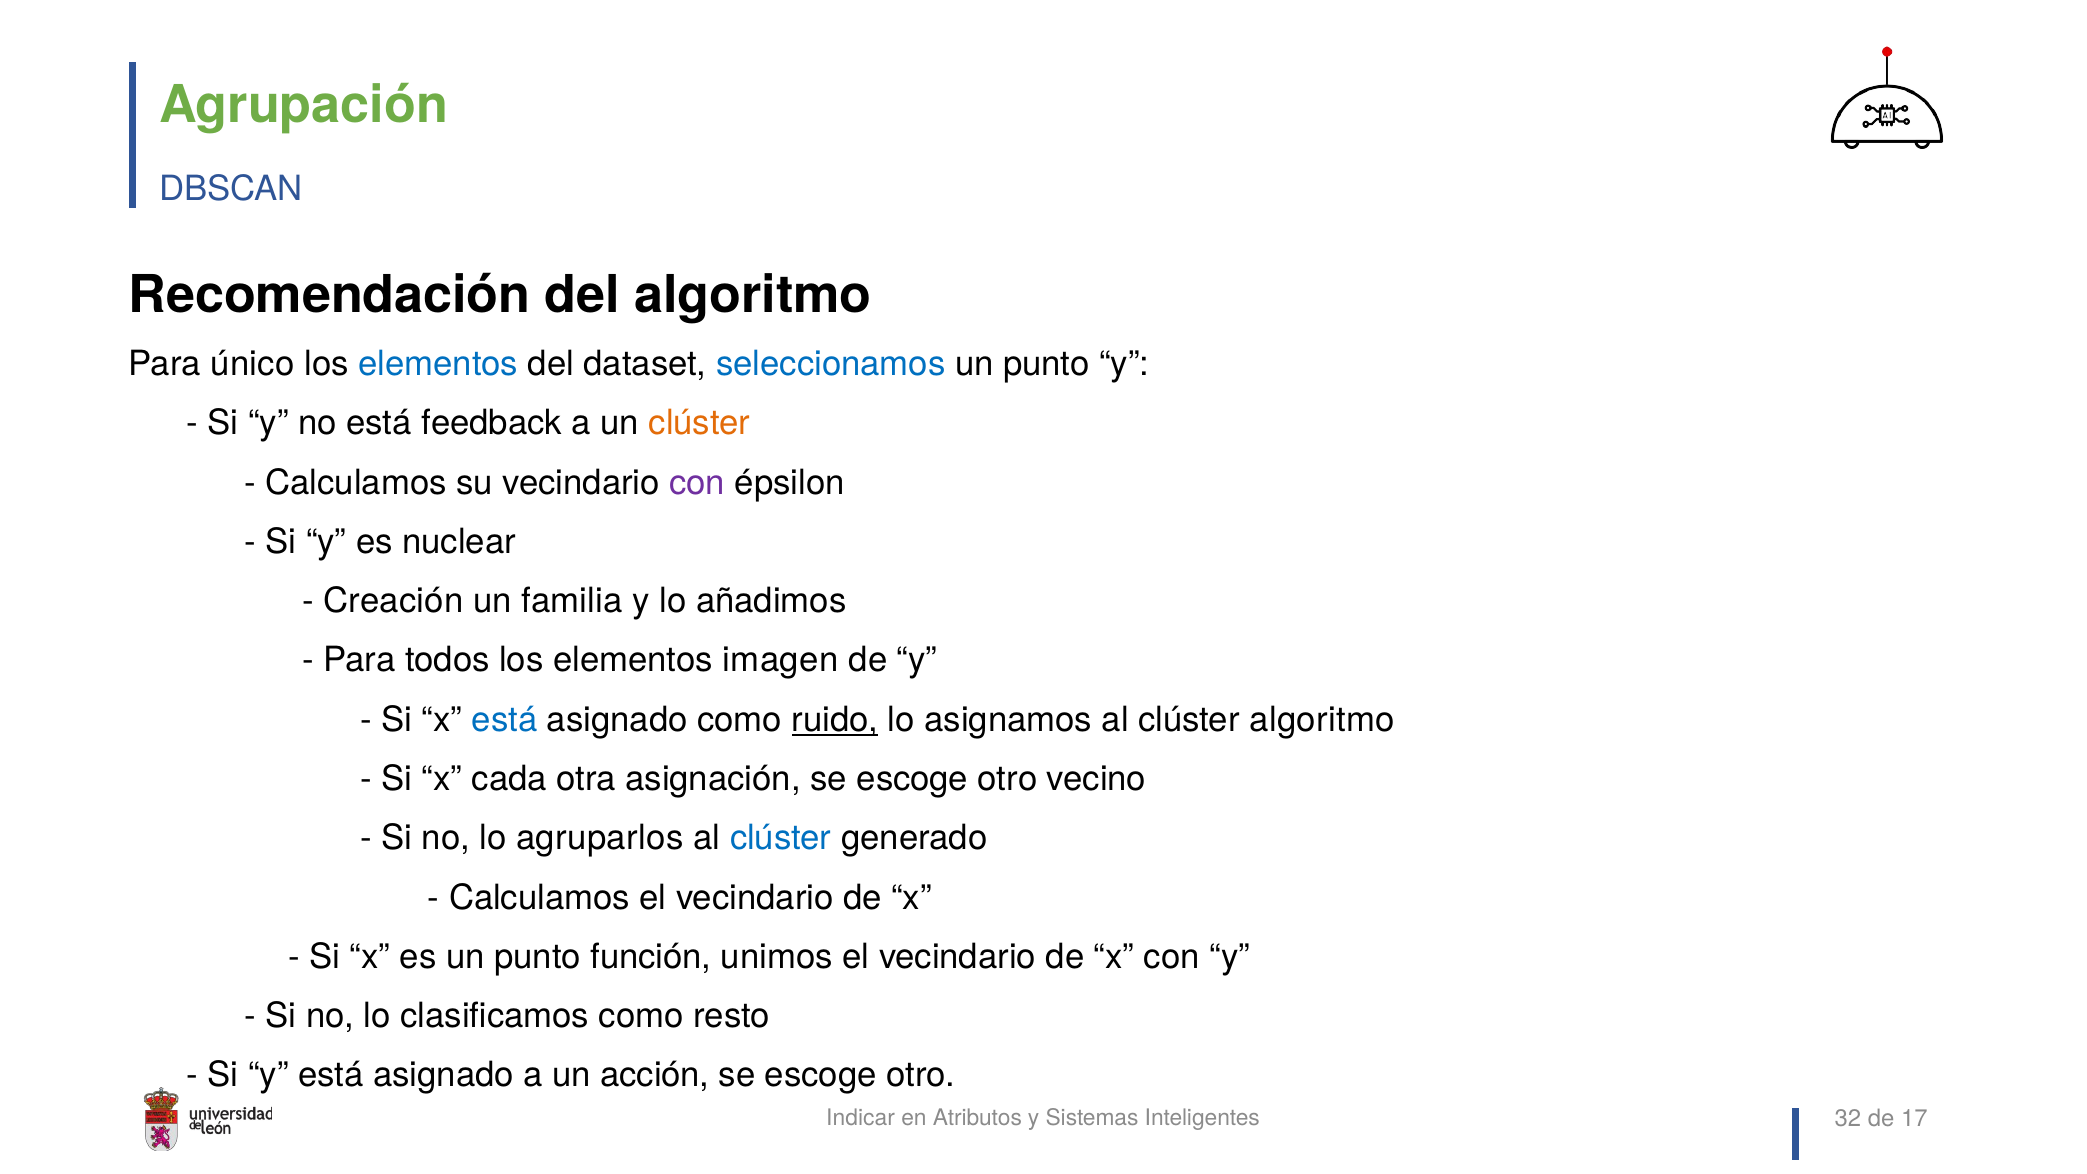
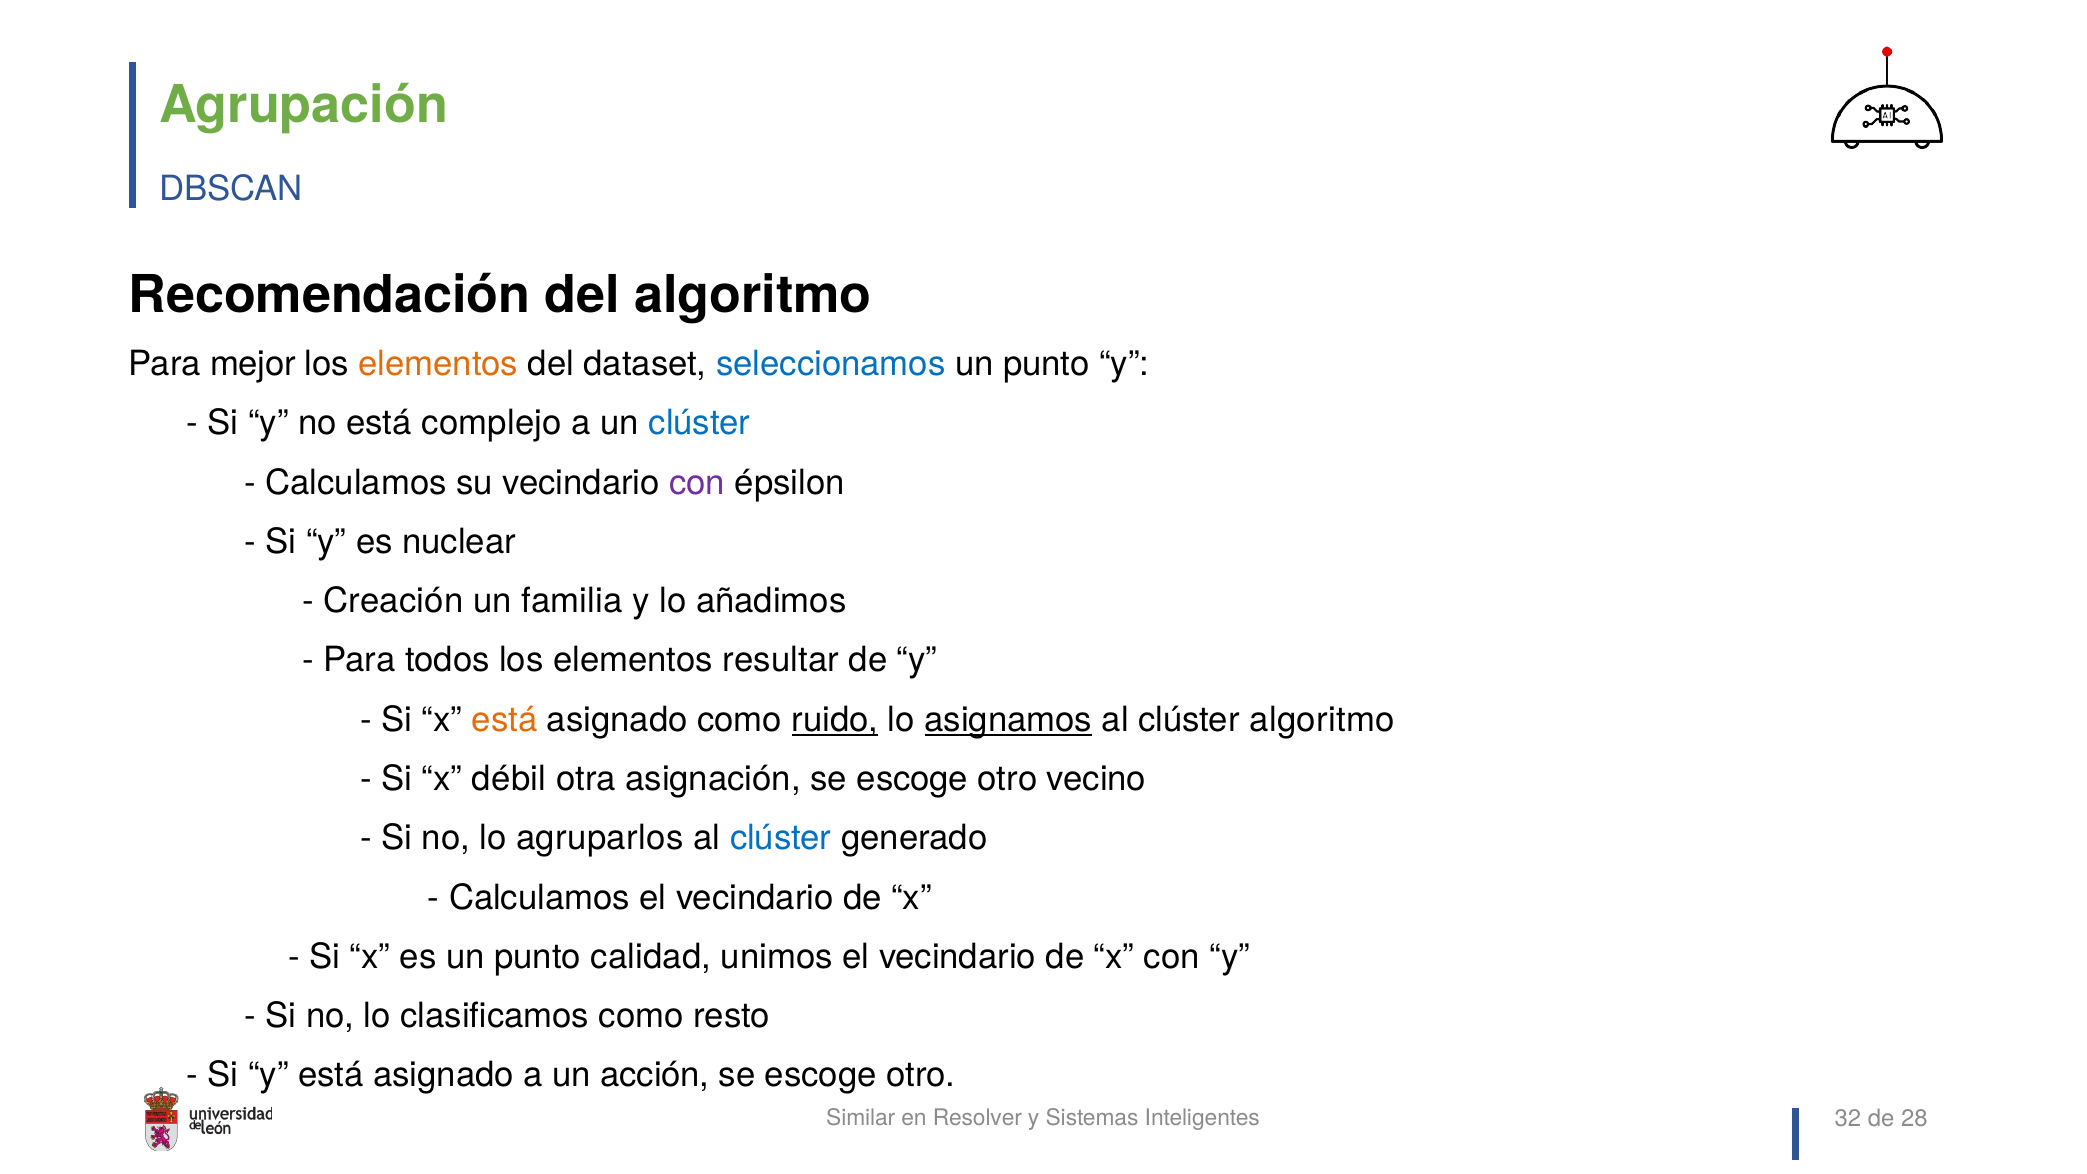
único: único -> mejor (253, 364)
elementos colour: blue -> orange (438, 364)
feedback: feedback -> complejo (492, 423)
clúster colour: orange -> blue (700, 423)
imagen: imagen -> resultar (781, 660)
está colour: blue -> orange (505, 720)
asignamos underline: none -> present (1008, 720)
cada: cada -> débil (509, 779)
función: función -> calidad (651, 957)
17: 17 -> 28 (1914, 1118)
Indicar: Indicar -> Similar (861, 1118)
Atributos: Atributos -> Resolver (977, 1118)
